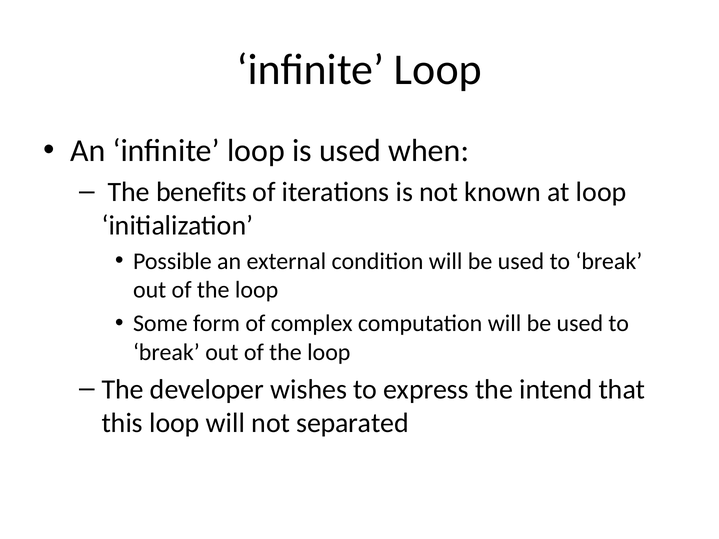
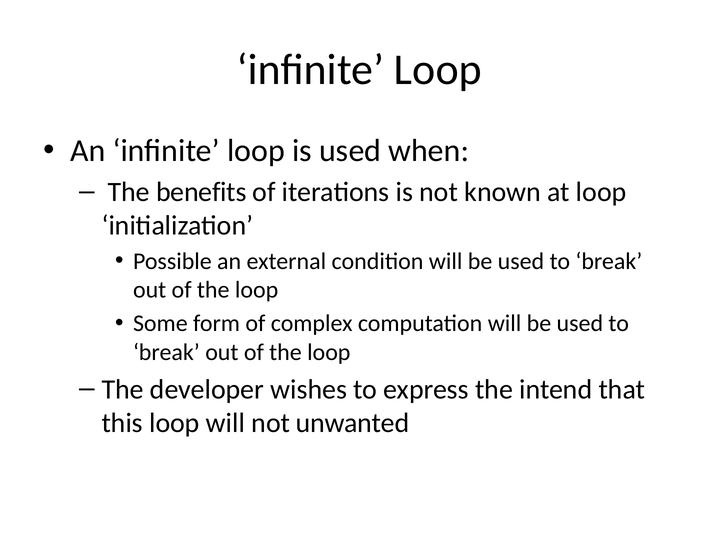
separated: separated -> unwanted (353, 423)
